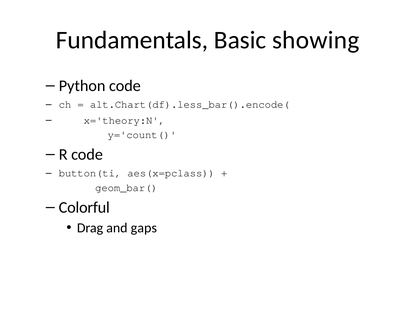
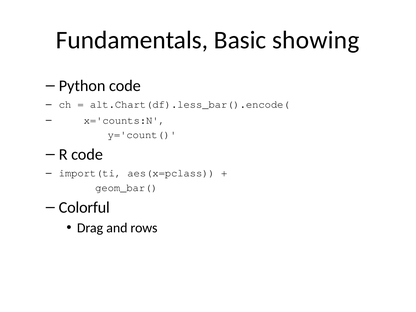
x='theory:N: x='theory:N -> x='counts:N (124, 120)
button(ti: button(ti -> import(ti (90, 173)
gaps: gaps -> rows (144, 228)
